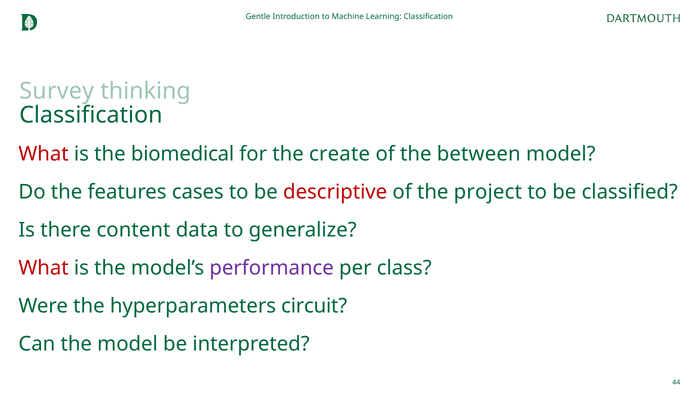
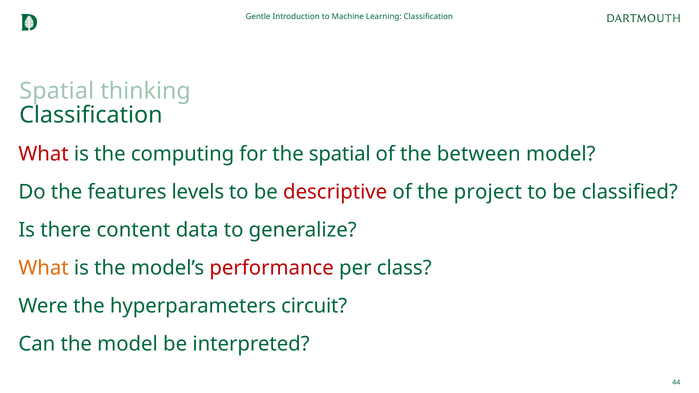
Survey: Survey -> Spatial (57, 91)
biomedical: biomedical -> computing (183, 154)
the create: create -> spatial (340, 154)
cases: cases -> levels (198, 192)
What colour: red -> orange (44, 268)
performance colour: purple -> red (272, 268)
